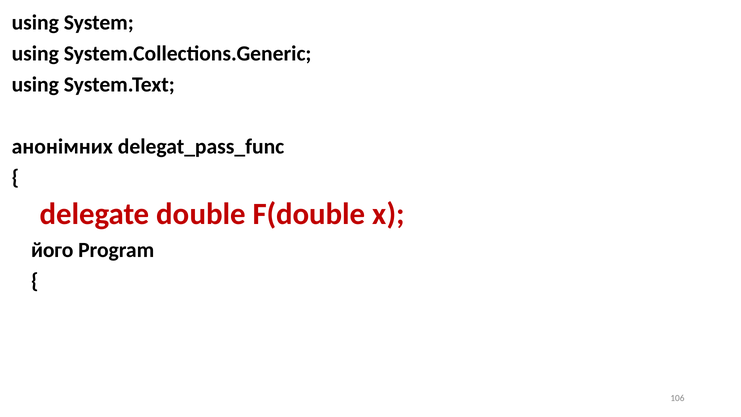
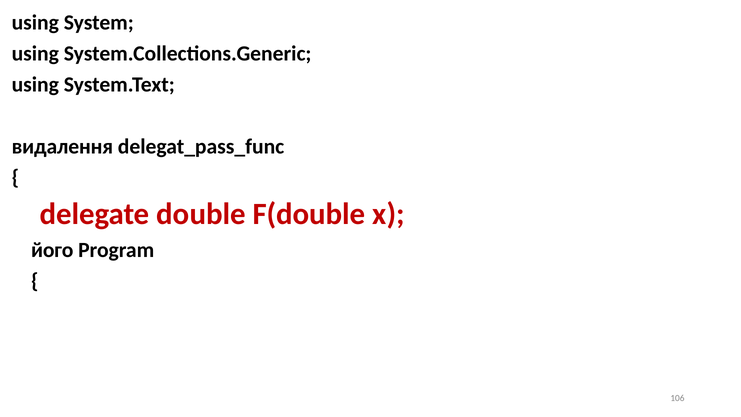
анонімних: анонімних -> видалення (62, 147)
